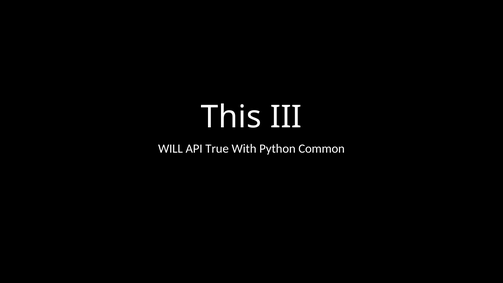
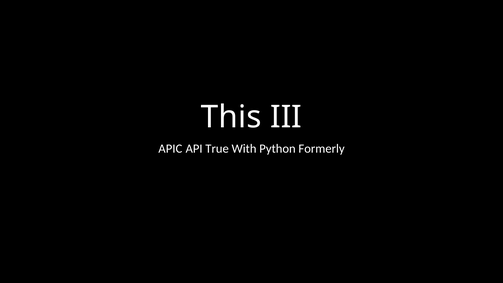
WILL: WILL -> APIC (170, 149)
Common: Common -> Formerly (322, 149)
